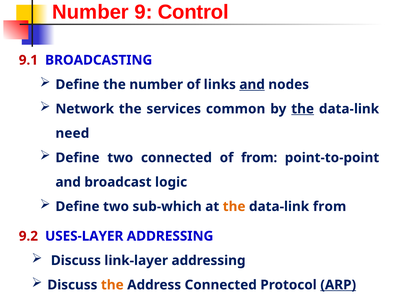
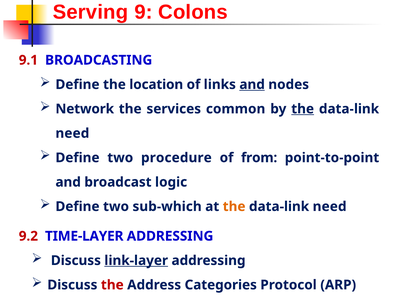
Number: Number -> Serving (90, 12)
Control: Control -> Colons (193, 12)
the number: number -> location (156, 84)
two connected: connected -> procedure (176, 157)
from: from -> need (330, 206)
USES-LAYER: USES-LAYER -> TIME-LAYER (84, 236)
link-layer underline: none -> present (136, 260)
the colour: orange -> red (112, 284)
Address Connected: Connected -> Categories (221, 284)
ARP underline: present -> none (338, 284)
